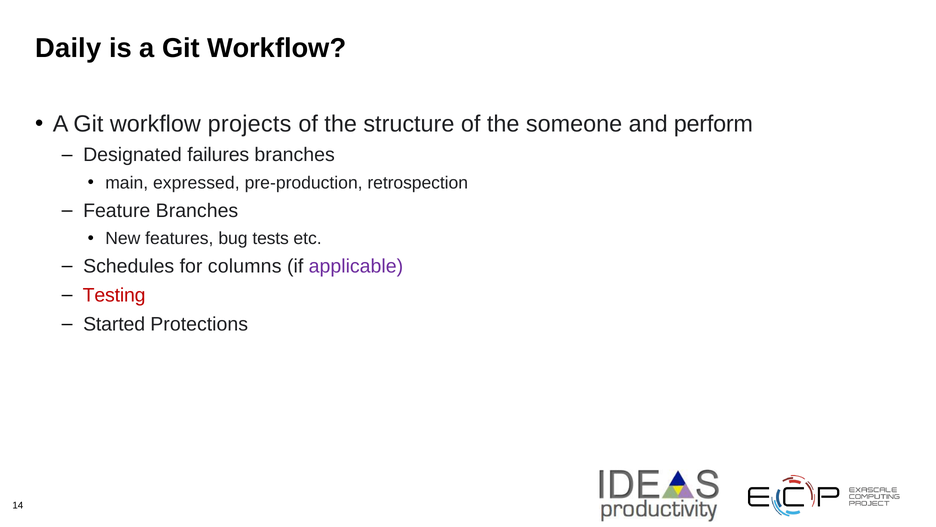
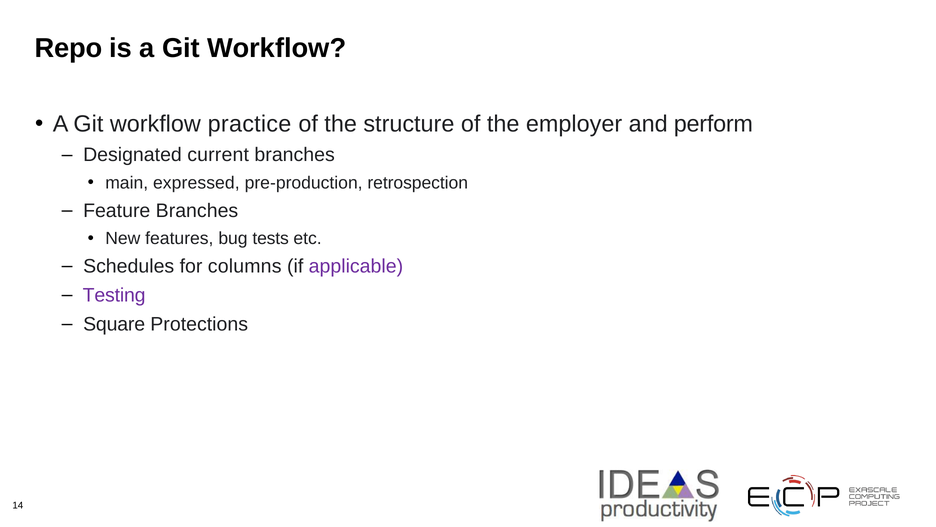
Daily: Daily -> Repo (69, 48)
projects: projects -> practice (250, 124)
someone: someone -> employer (574, 124)
failures: failures -> current (218, 155)
Testing colour: red -> purple (114, 295)
Started: Started -> Square (114, 324)
